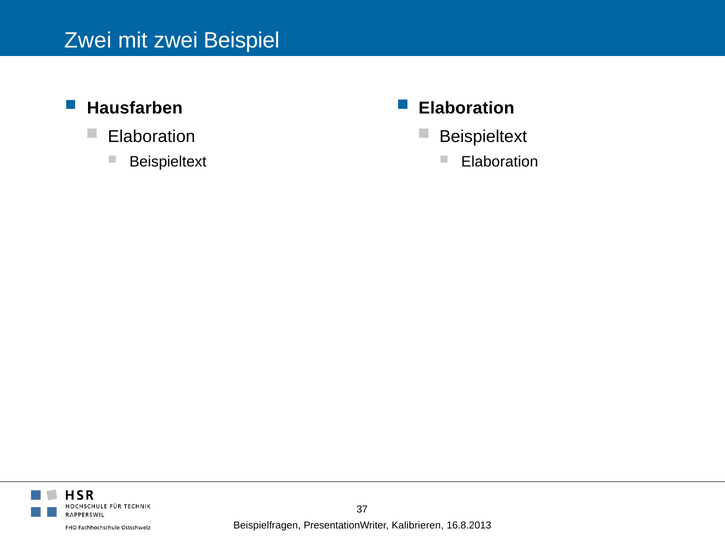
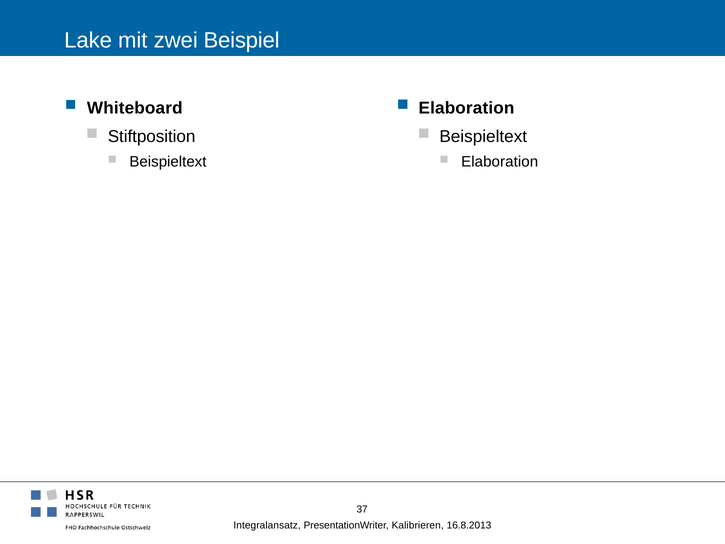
Zwei: Zwei -> Lake (88, 41)
Hausfarben: Hausfarben -> Whiteboard (135, 108)
Elaboration: Elaboration -> Stiftposition (152, 136)
Beispielfragen: Beispielfragen -> Integralansatz (267, 525)
